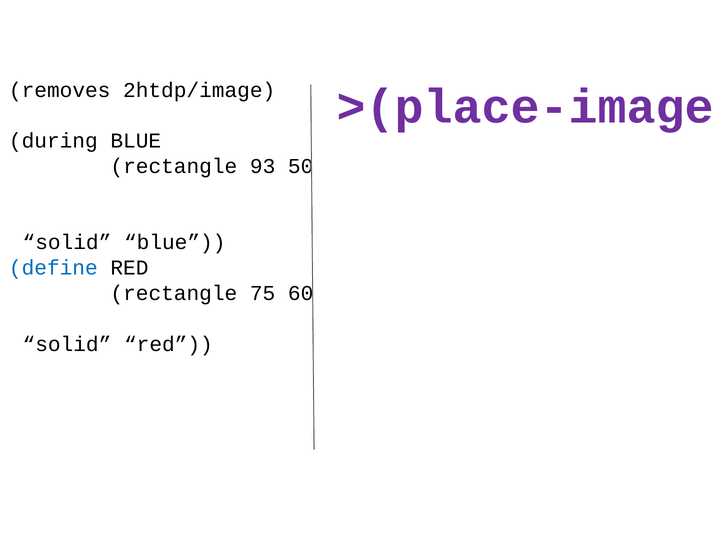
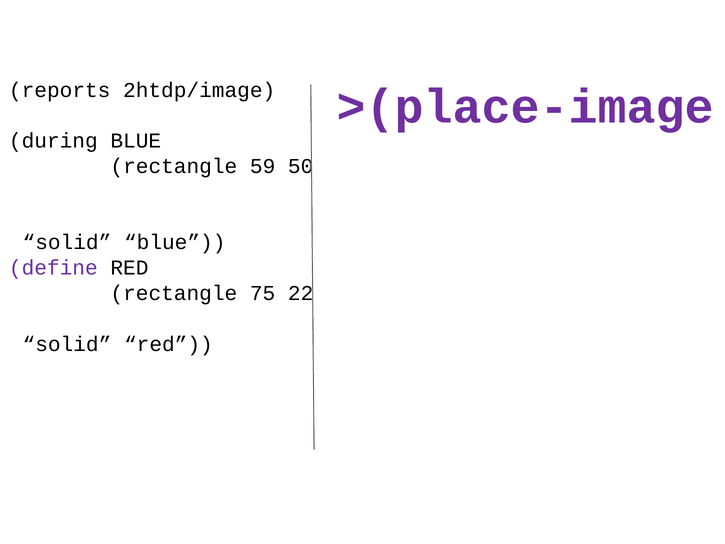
removes: removes -> reports (60, 90)
93: 93 -> 59 (263, 166)
define colour: blue -> purple (53, 268)
60: 60 -> 22 (301, 293)
